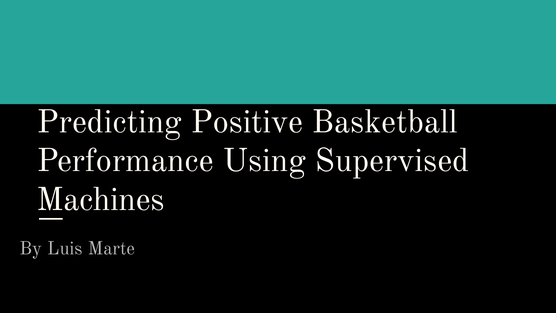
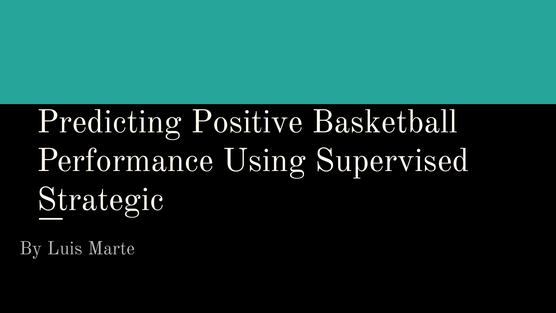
Machines: Machines -> Strategic (100, 199)
